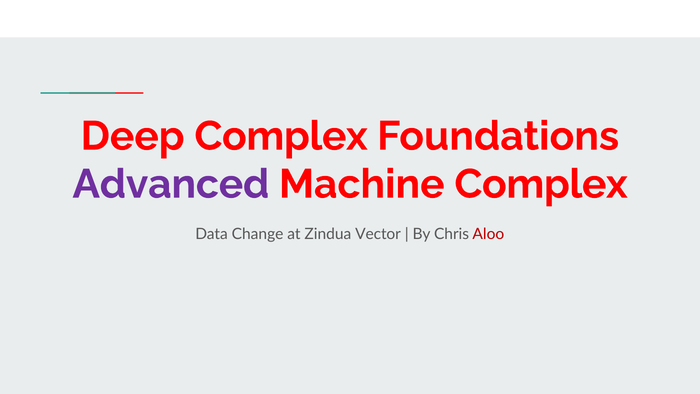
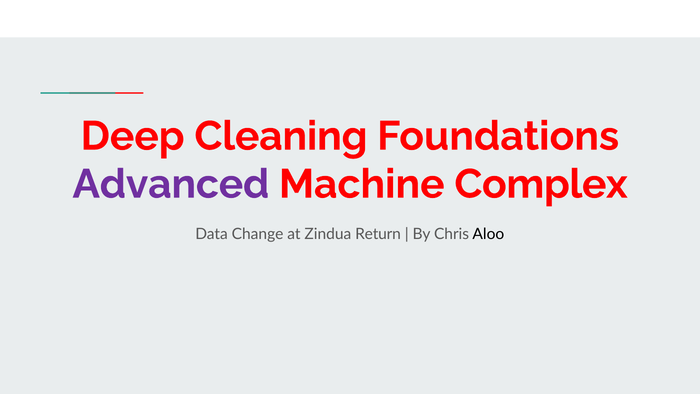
Deep Complex: Complex -> Cleaning (281, 136)
Vector: Vector -> Return (378, 234)
Aloo colour: red -> black (488, 234)
